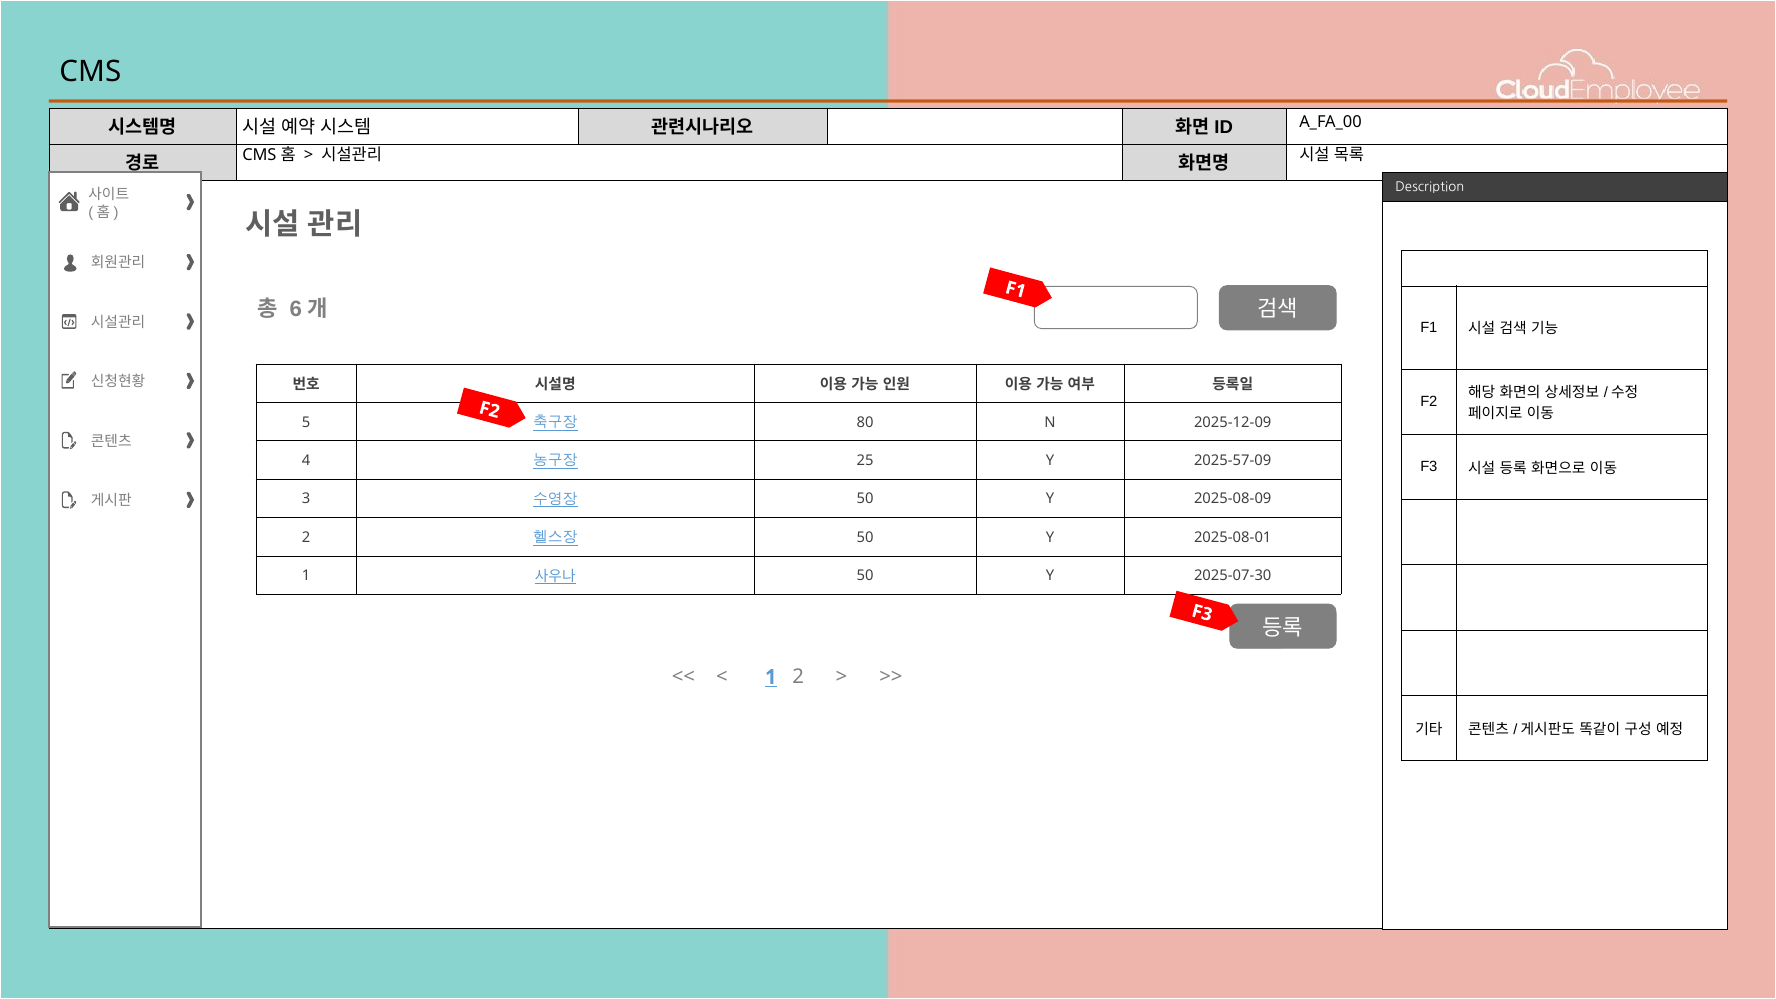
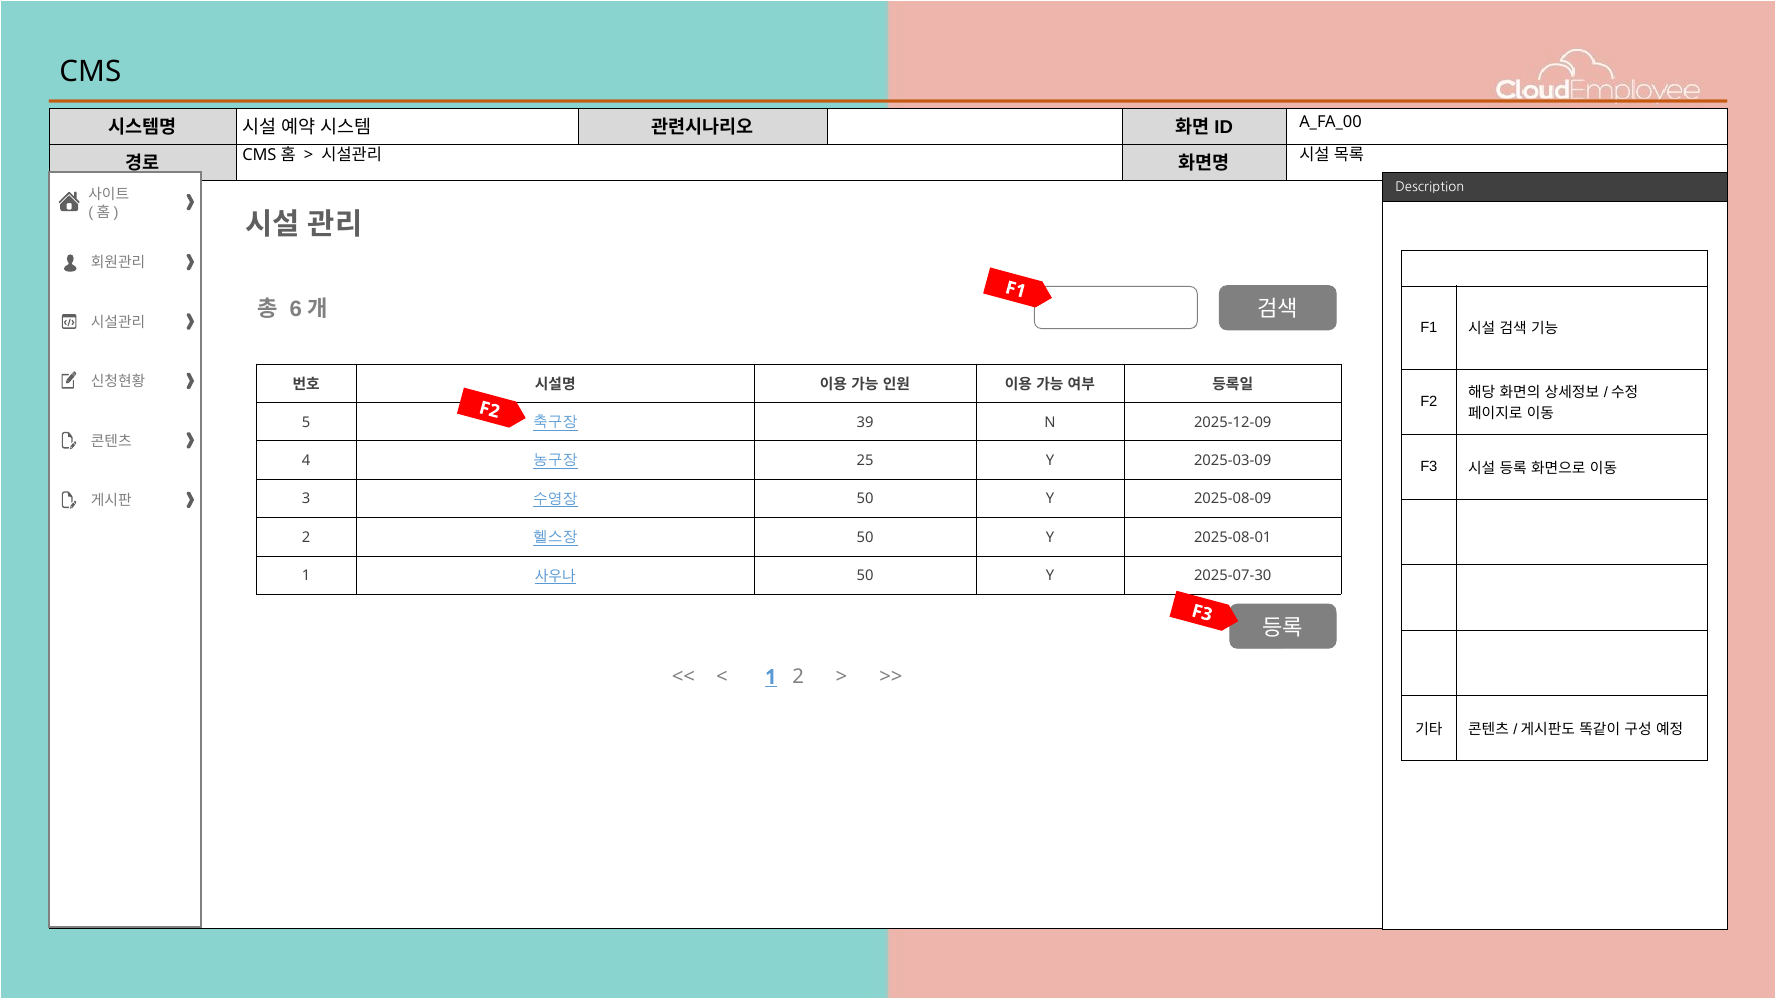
80: 80 -> 39 (865, 422)
2025-57-09: 2025-57-09 -> 2025-03-09 (1233, 461)
